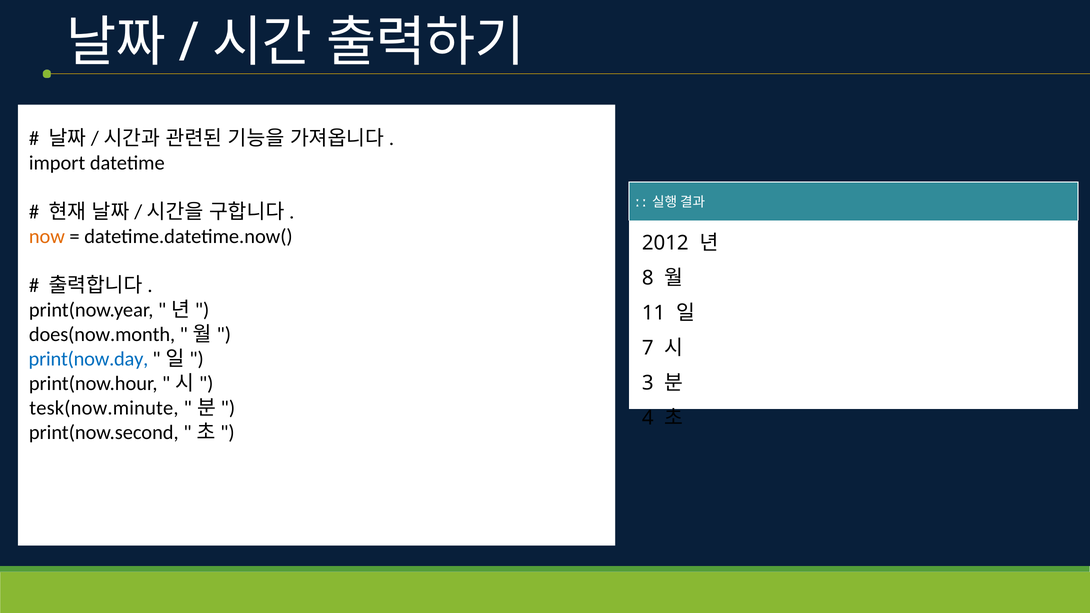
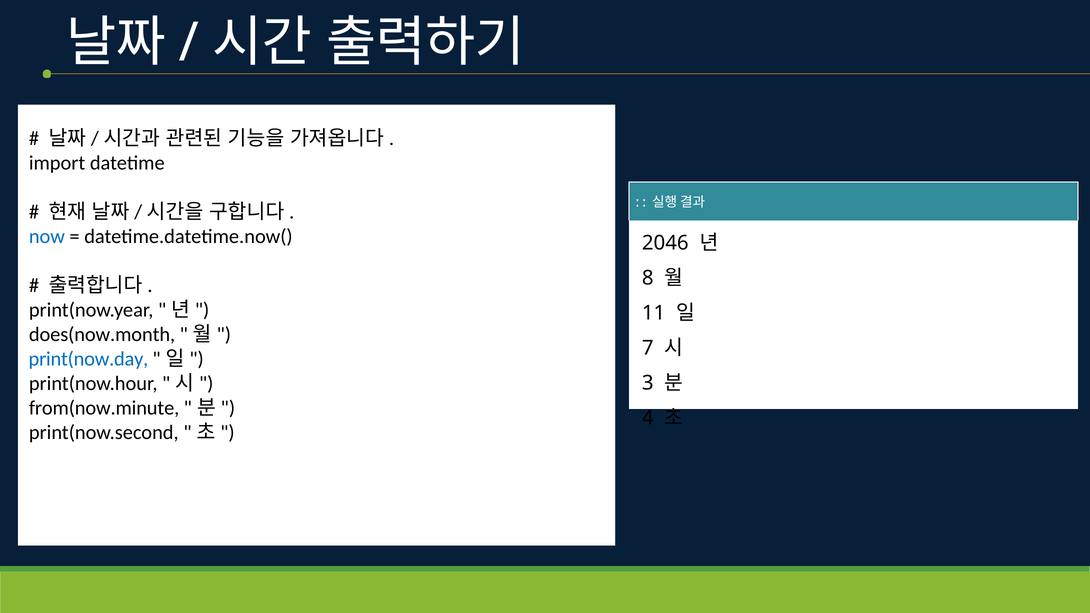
now colour: orange -> blue (47, 236)
2012: 2012 -> 2046 (665, 243)
tesk(now.minute: tesk(now.minute -> from(now.minute (104, 408)
